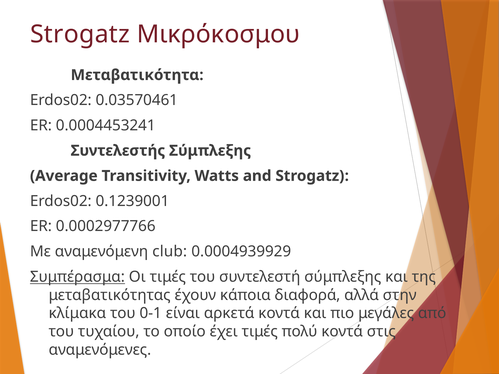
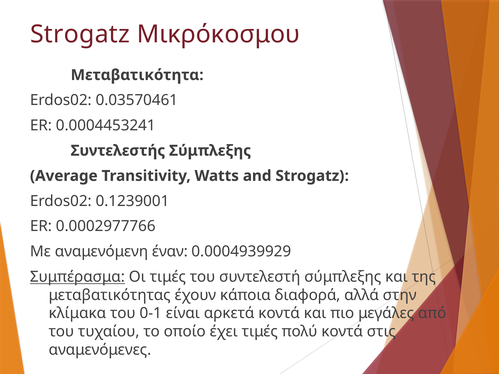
club: club -> έναν (170, 252)
